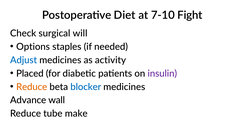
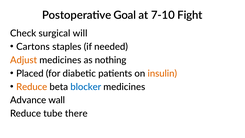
Diet: Diet -> Goal (125, 15)
Options: Options -> Cartons (33, 47)
Adjust colour: blue -> orange (24, 60)
activity: activity -> nothing (111, 60)
insulin colour: purple -> orange (162, 73)
make: make -> there (76, 113)
